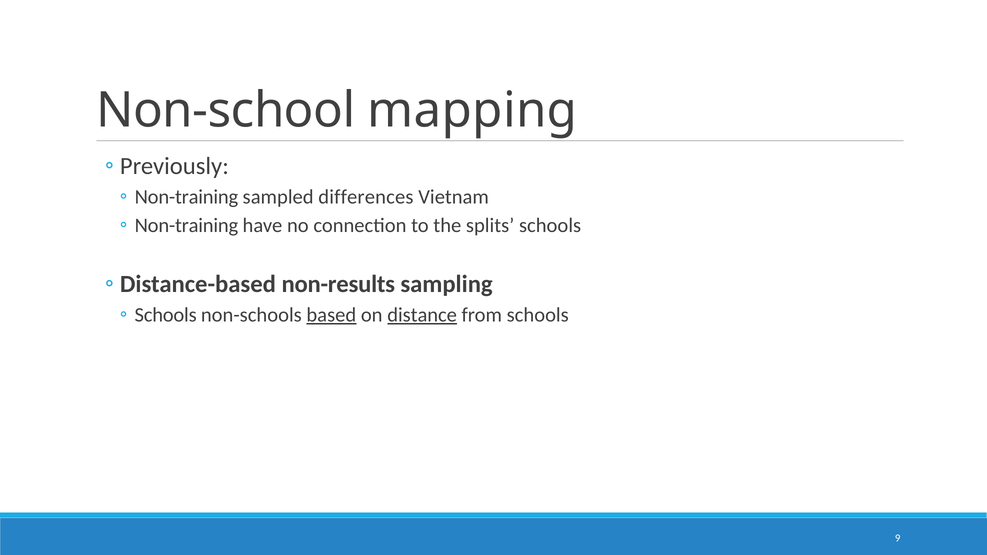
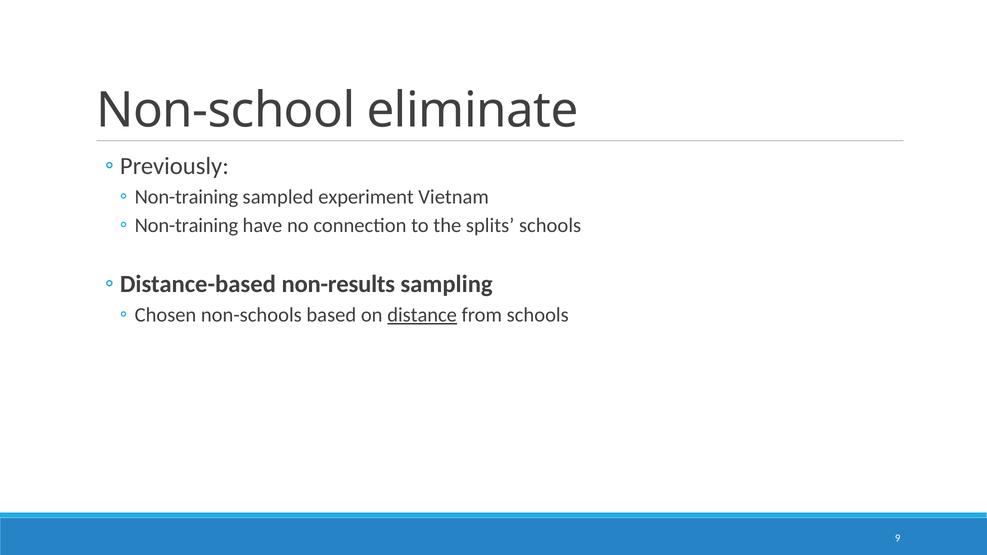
mapping: mapping -> eliminate (473, 111)
differences: differences -> experiment (366, 197)
Schools: Schools -> Chosen (166, 315)
based underline: present -> none (331, 315)
